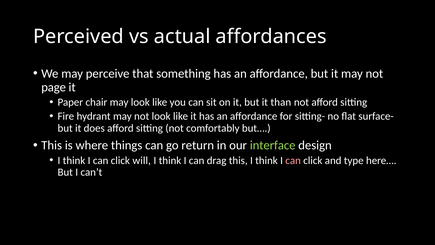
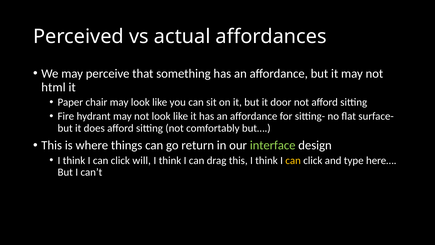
page: page -> html (53, 87)
than: than -> door (281, 102)
can colour: pink -> yellow (293, 160)
